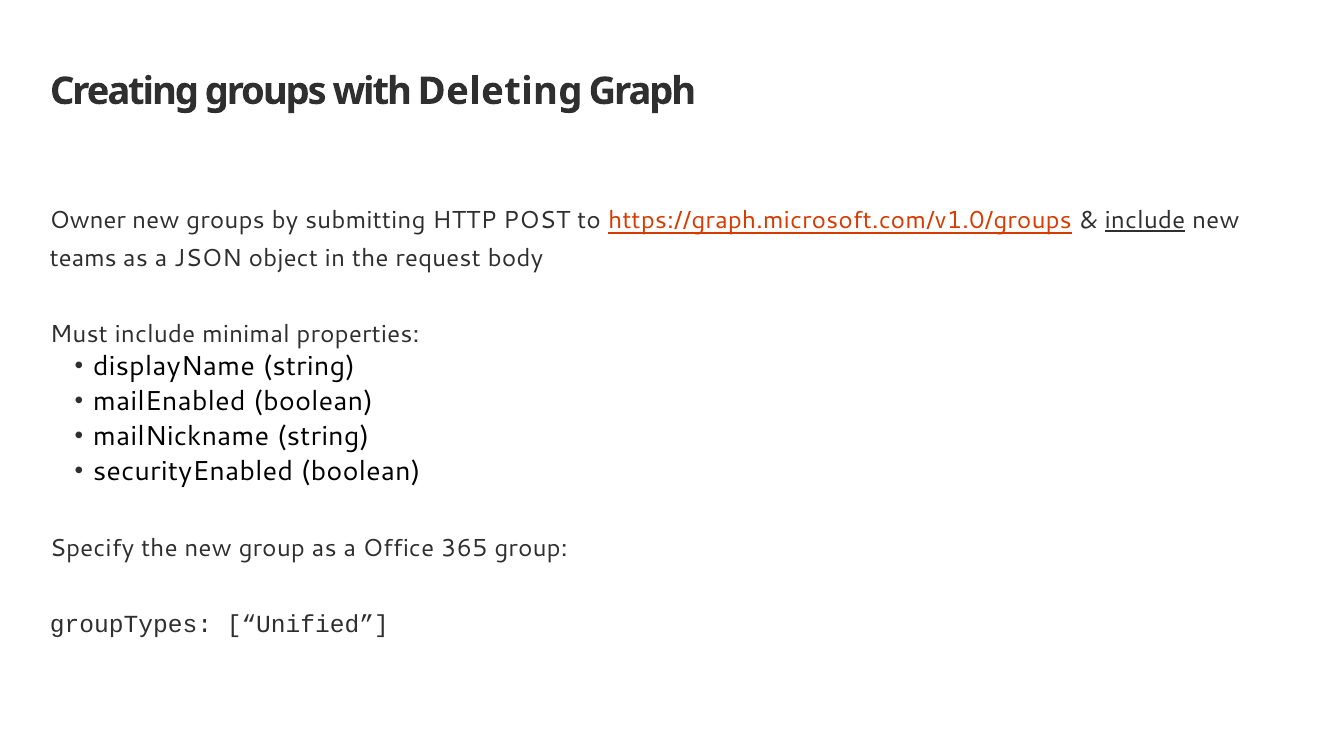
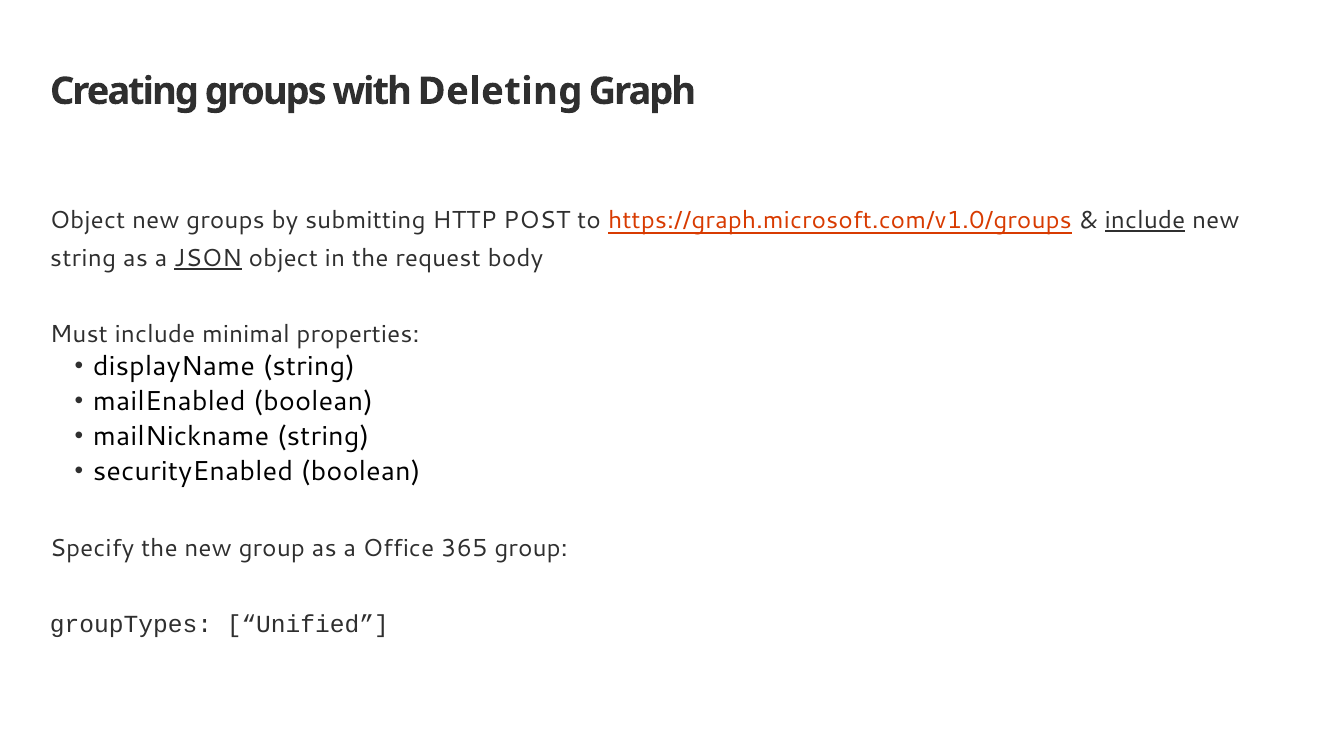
Owner: Owner -> Object (88, 221)
teams: teams -> string (83, 259)
JSON underline: none -> present (208, 259)
